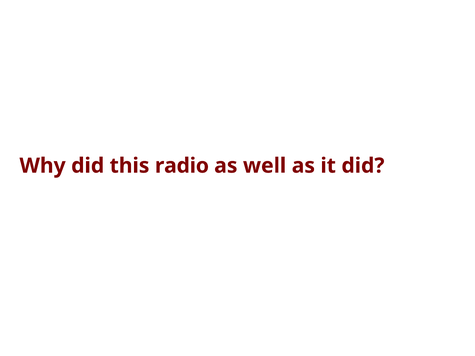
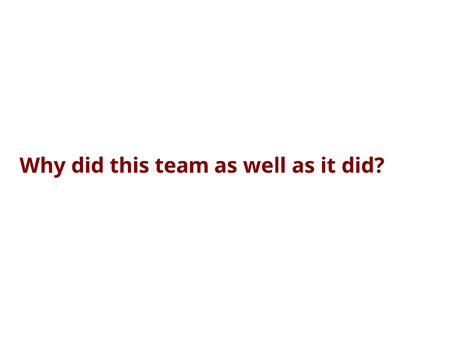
radio: radio -> team (182, 166)
